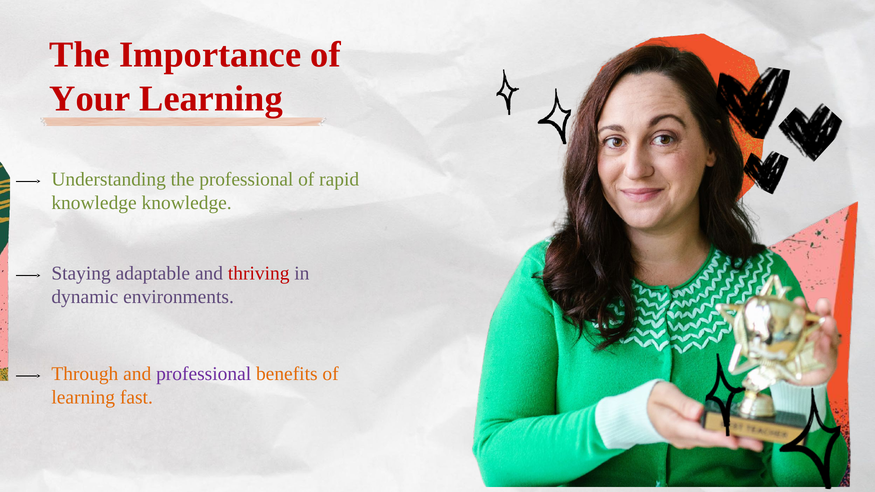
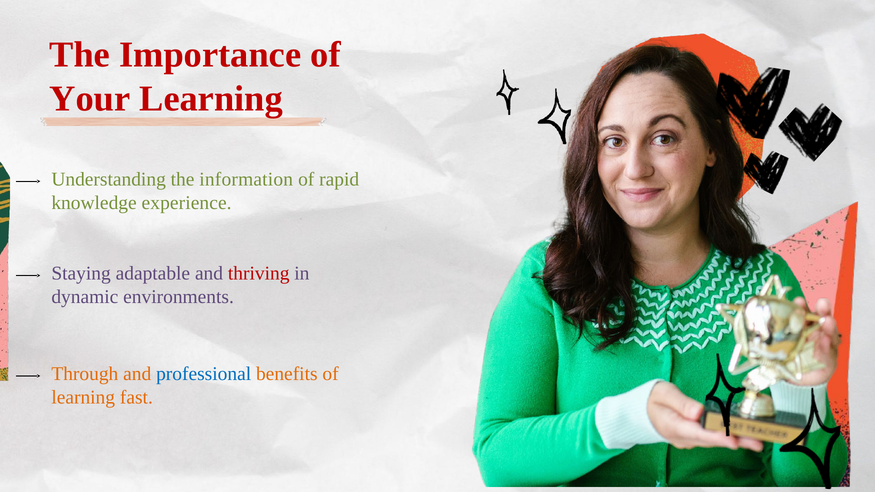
the professional: professional -> information (246, 179)
knowledge knowledge: knowledge -> experience (187, 203)
professional colour: purple -> blue (204, 374)
